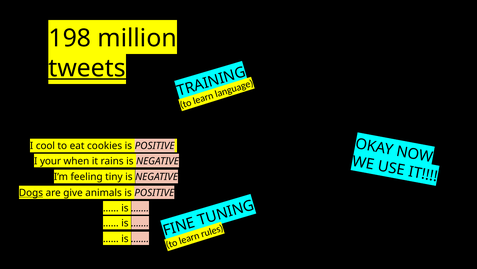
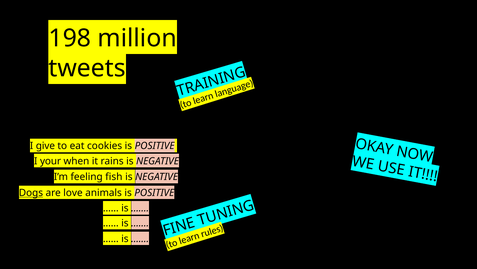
tweets underline: present -> none (87, 68)
cool: cool -> give (45, 146)
tiny: tiny -> fish (114, 177)
give: give -> love (73, 192)
